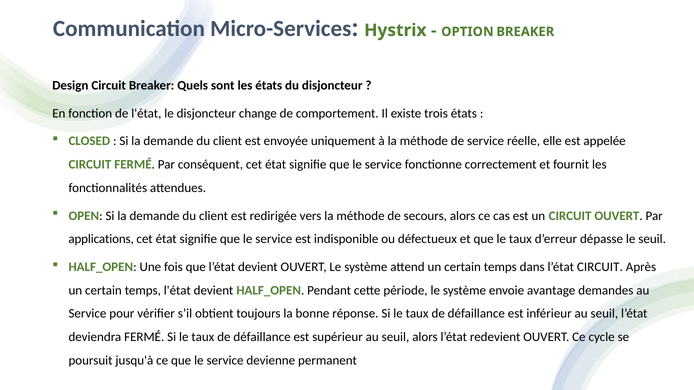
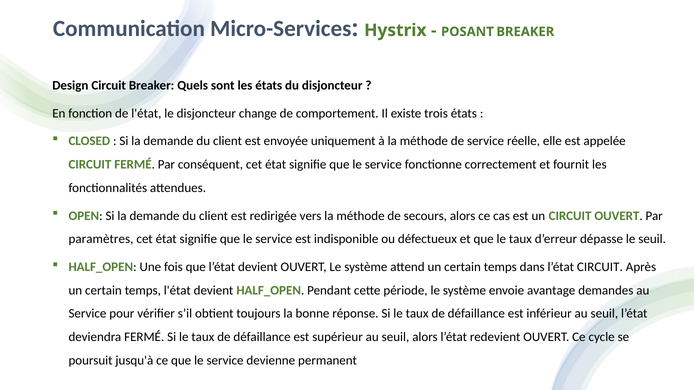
OPTION: OPTION -> POSANT (467, 32)
applications: applications -> paramètres (101, 239)
